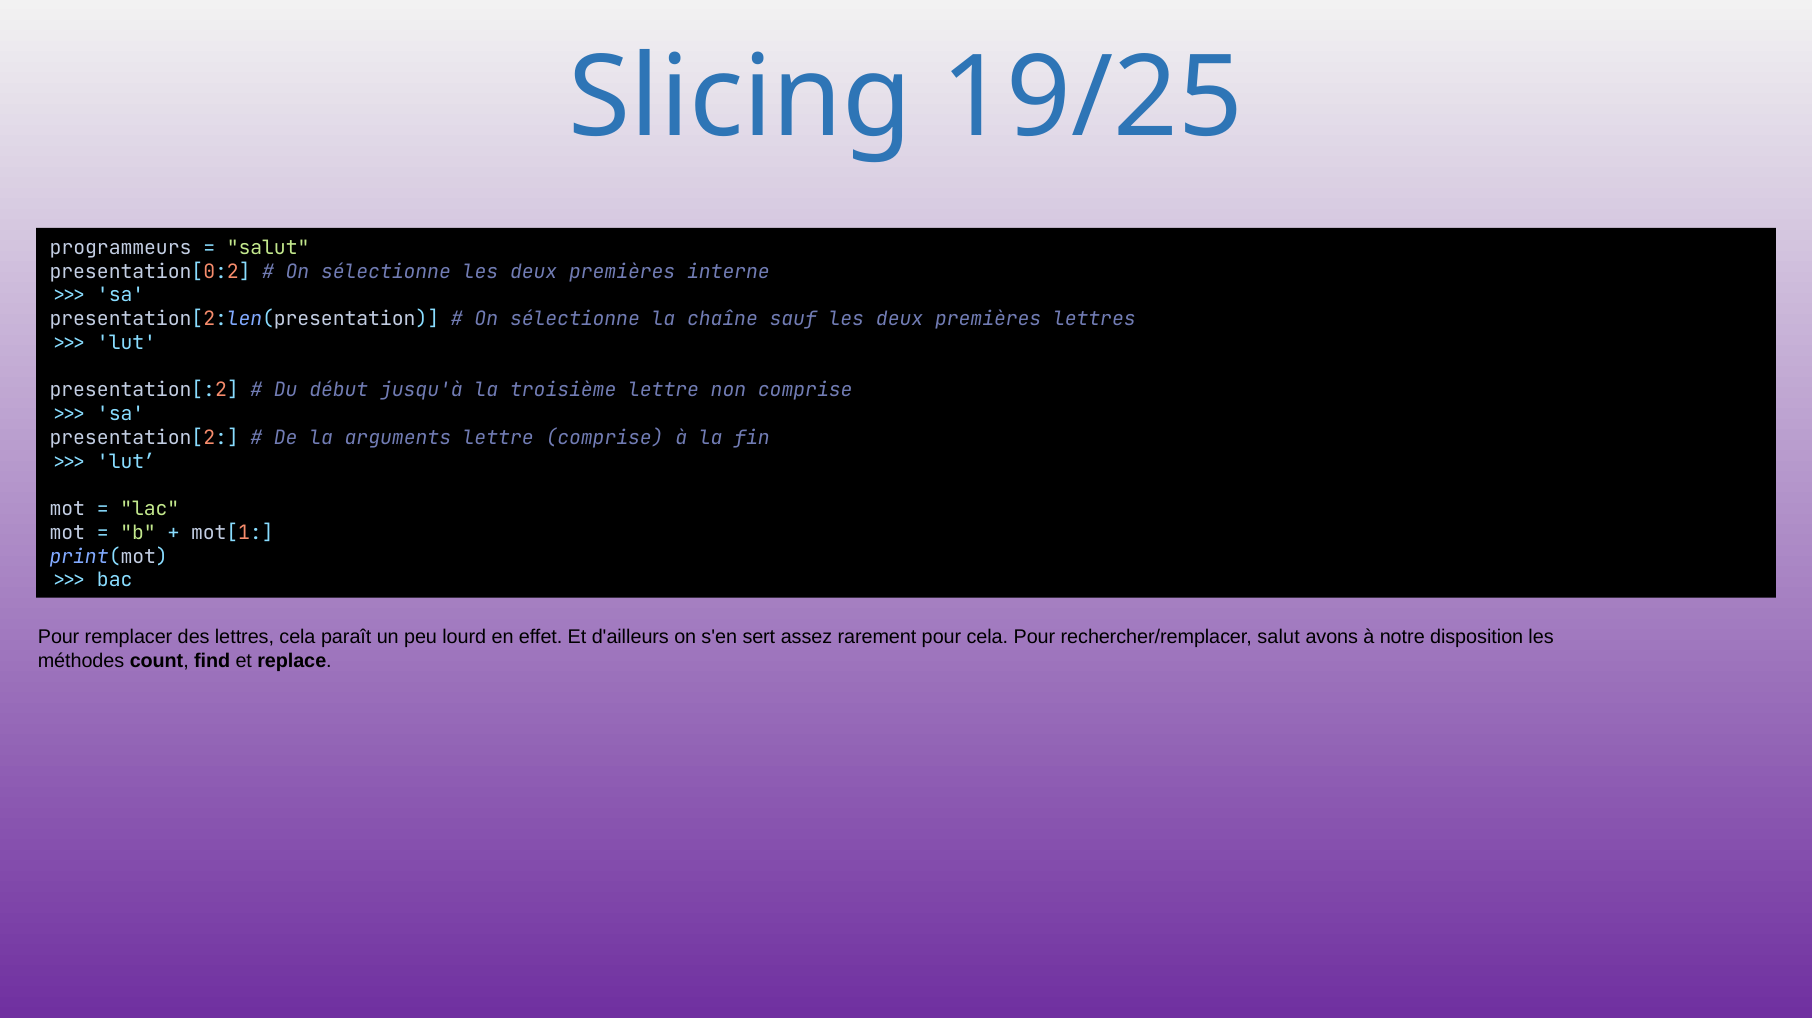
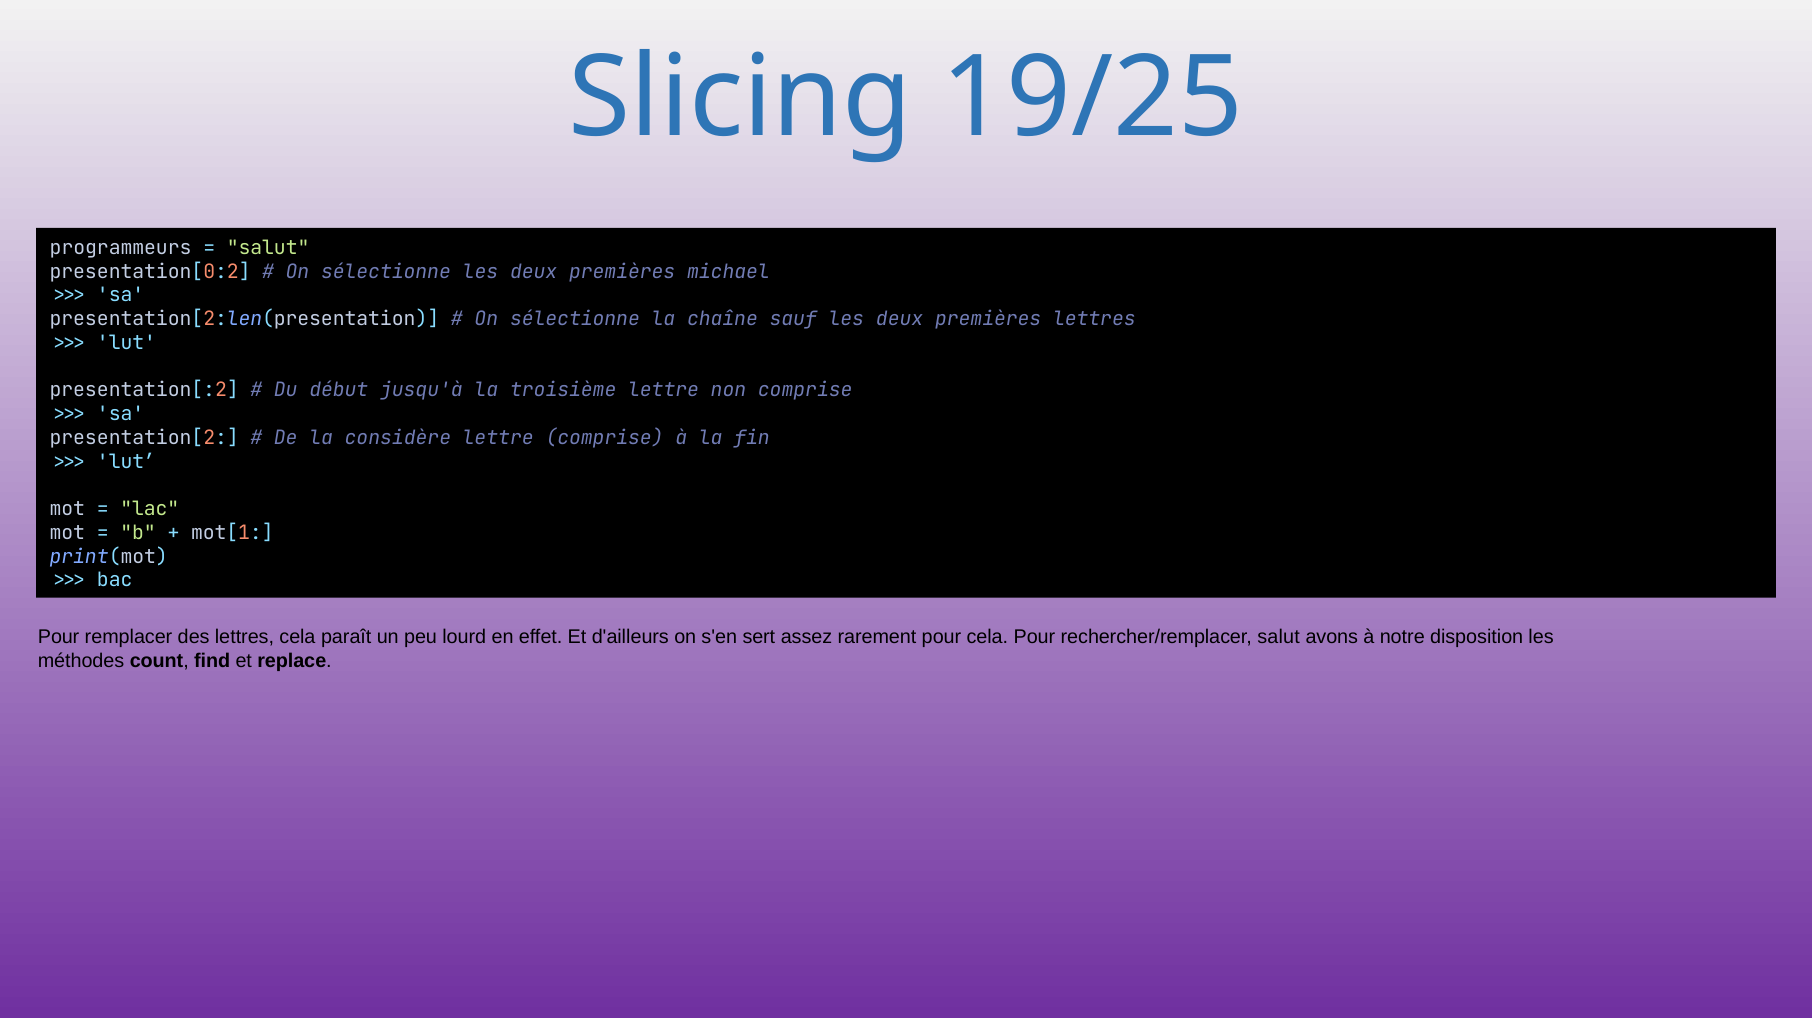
interne: interne -> michael (728, 272)
arguments: arguments -> considère (398, 438)
